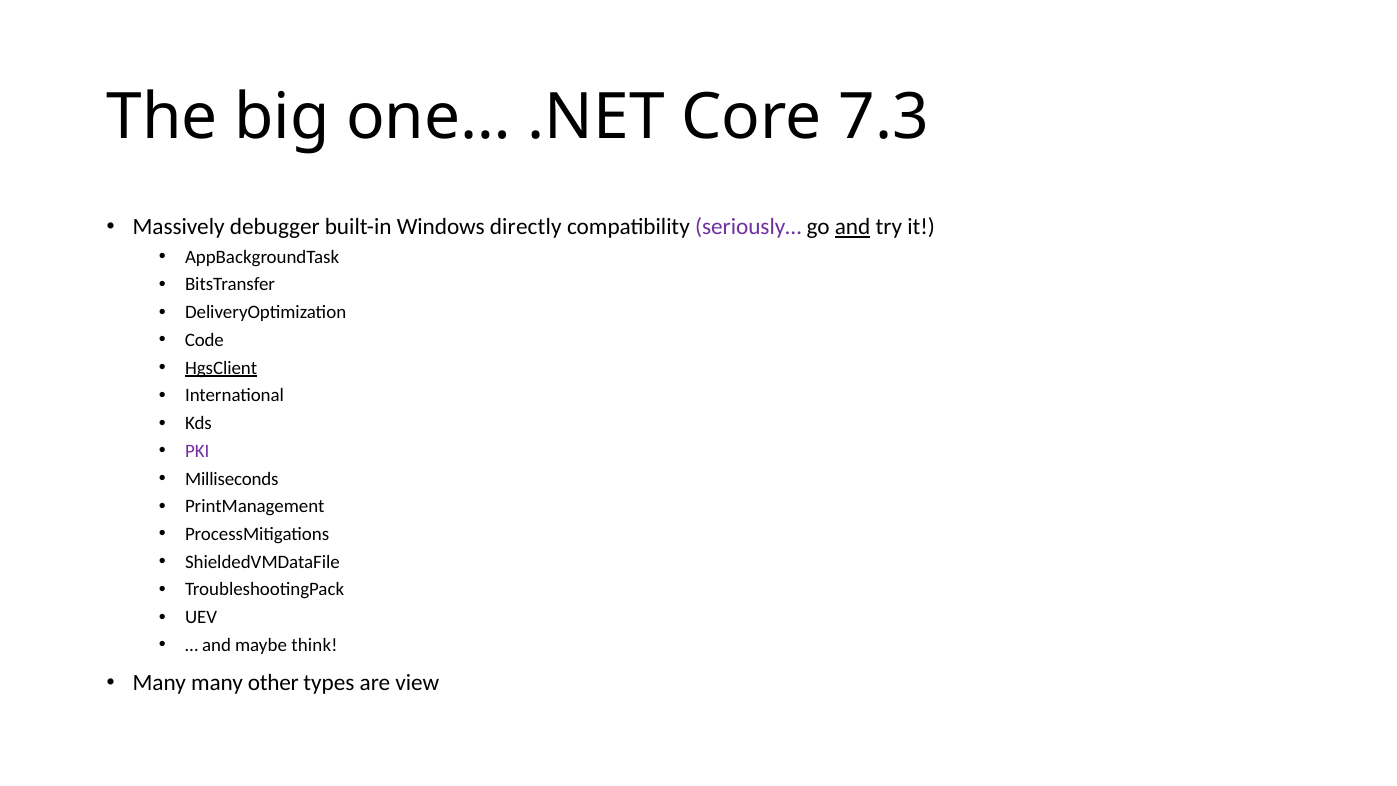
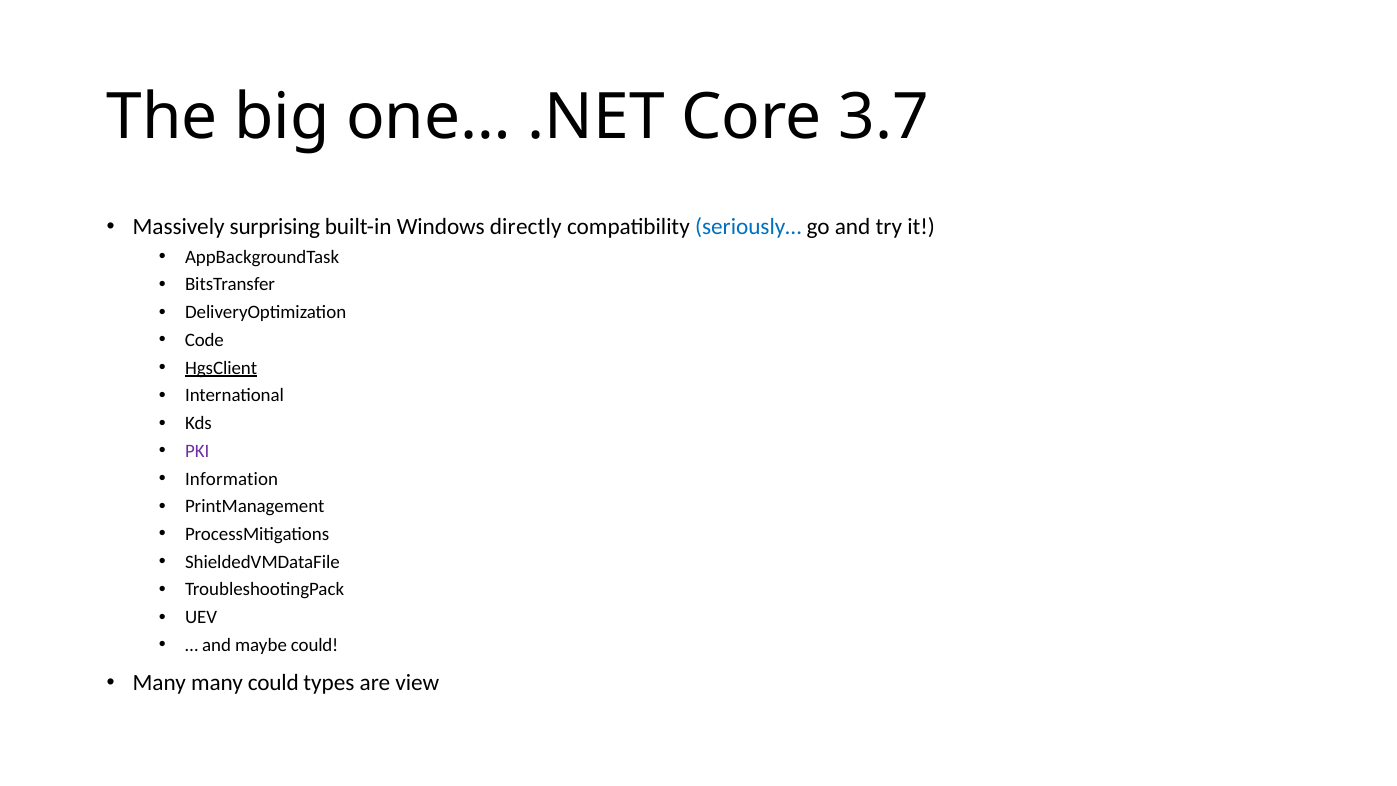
7.3: 7.3 -> 3.7 (884, 117)
debugger: debugger -> surprising (275, 227)
seriously… colour: purple -> blue (748, 227)
and underline: present -> none (853, 227)
Milliseconds: Milliseconds -> Information (232, 479)
maybe think: think -> could (315, 645)
many other: other -> could (273, 682)
